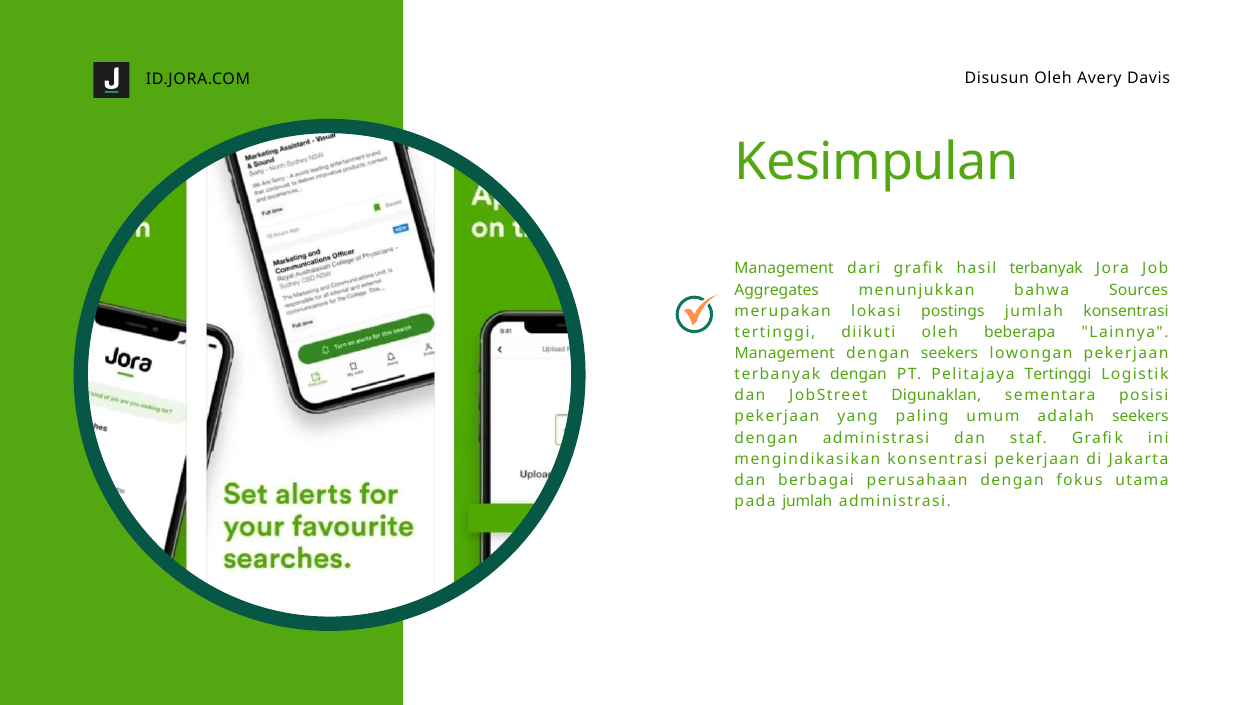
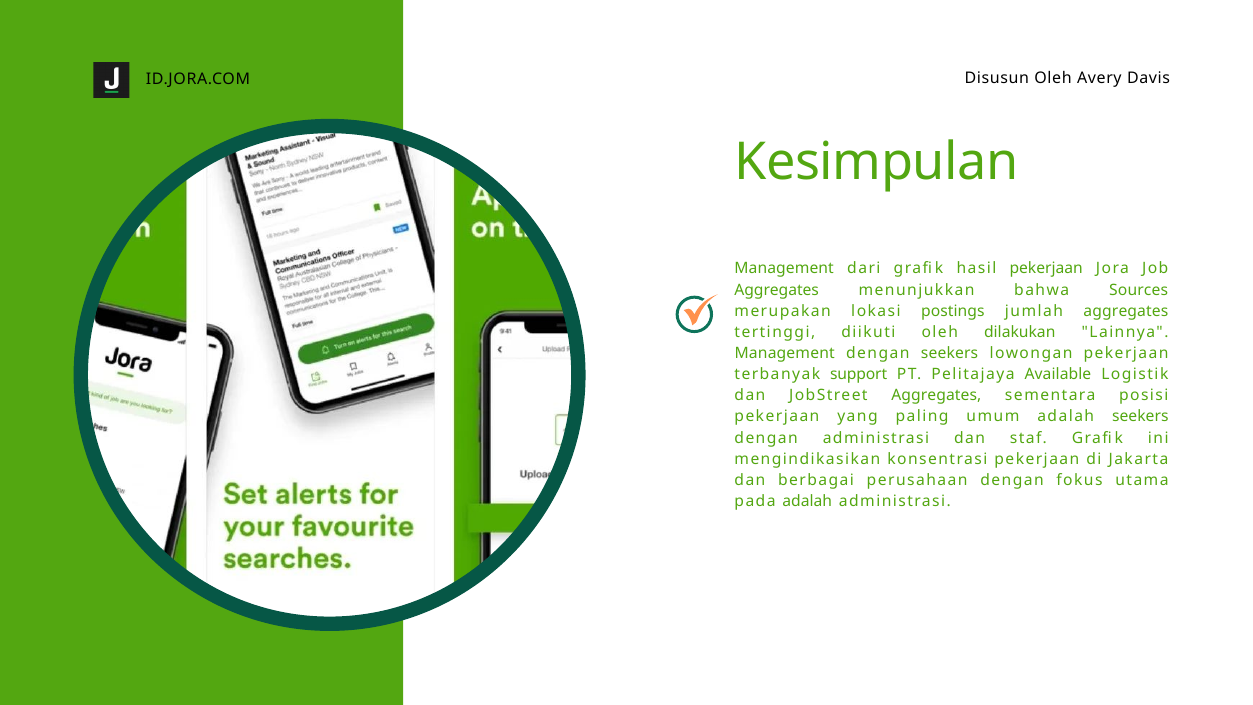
hasil terbanyak: terbanyak -> pekerjaan (1046, 269)
jumlah konsentrasi: konsentrasi -> aggregates (1126, 311)
beberapa: beberapa -> dilakukan (1020, 332)
terbanyak dengan: dengan -> support (859, 374)
Pelitajaya Tertinggi: Tertinggi -> Available (1058, 374)
JobStreet Digunaklan: Digunaklan -> Aggregates (936, 396)
pada jumlah: jumlah -> adalah (807, 501)
